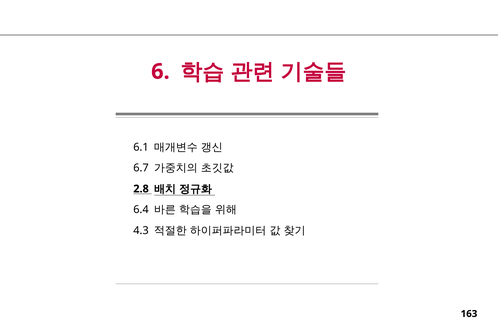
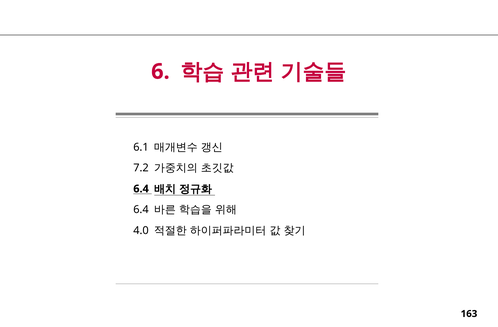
6.7: 6.7 -> 7.2 (141, 168)
2.8: 2.8 -> 6.4 (141, 189)
4.3: 4.3 -> 4.0 (141, 231)
